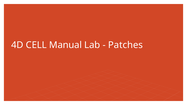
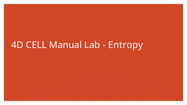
Patches: Patches -> Entropy (125, 45)
